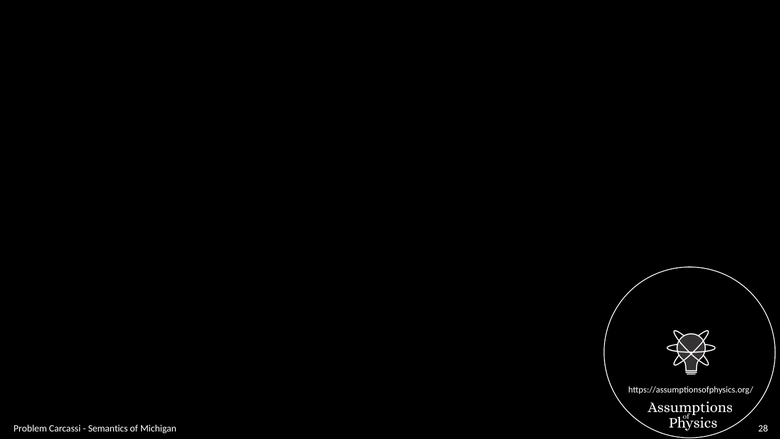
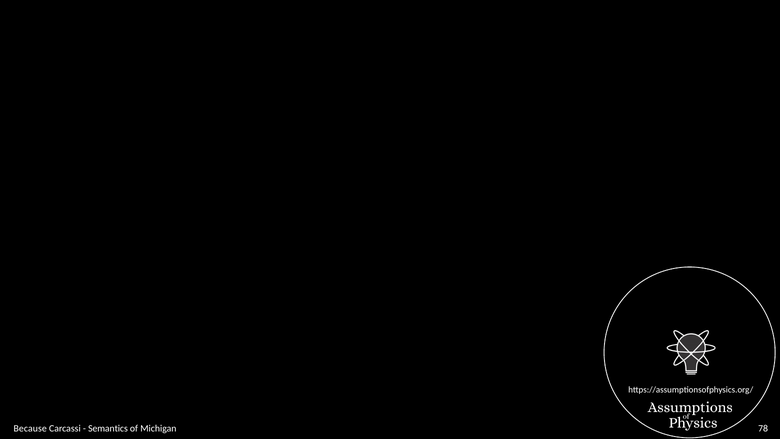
Problem: Problem -> Because (30, 428)
28: 28 -> 78 (763, 428)
